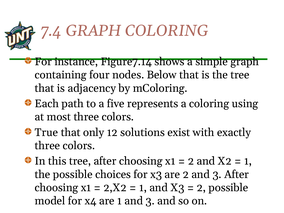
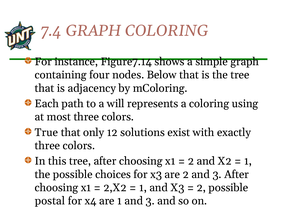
five: five -> will (116, 104)
model: model -> postal (50, 201)
